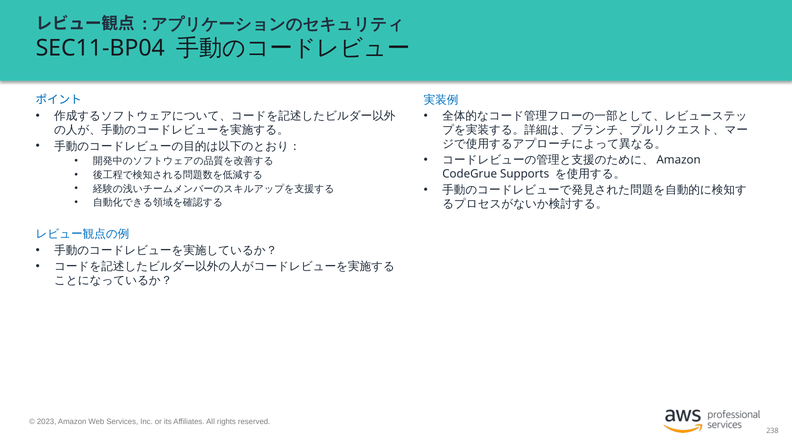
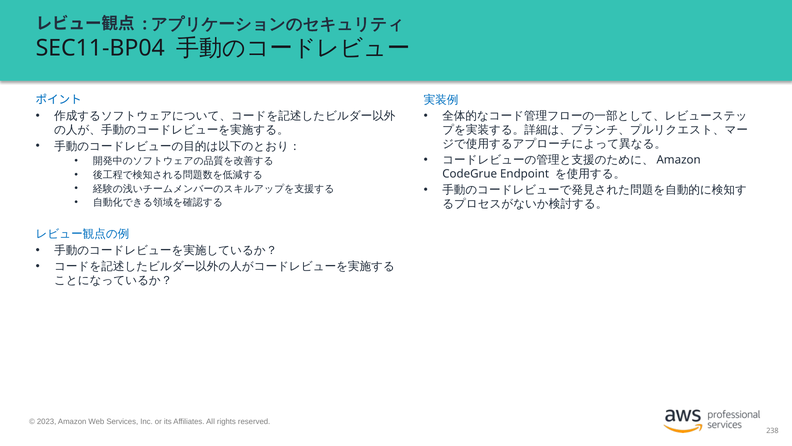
Supports: Supports -> Endpoint (525, 174)
